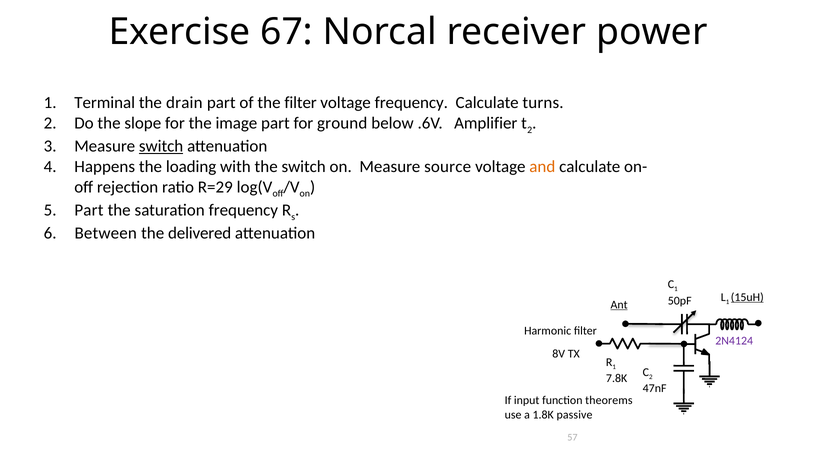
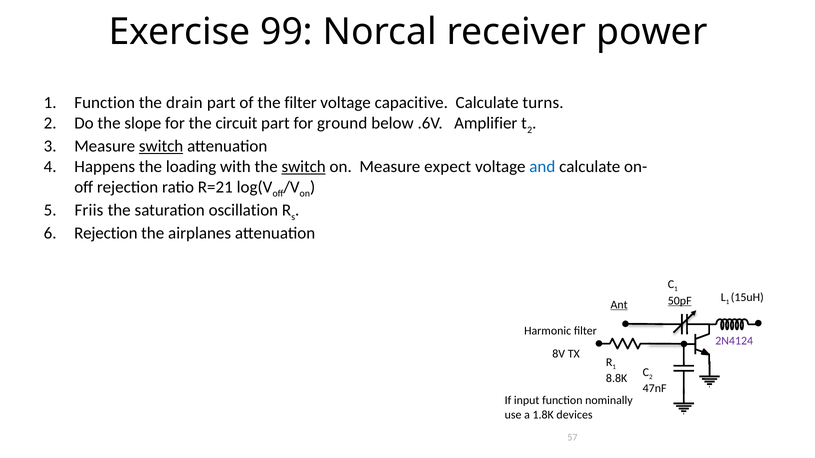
67: 67 -> 99 (287, 32)
Terminal: Terminal -> Function (105, 103)
voltage frequency: frequency -> capacitive (411, 103)
image: image -> circuit (236, 123)
switch underline: none -> present (304, 167)
source: source -> expect (448, 167)
and colour: orange -> blue (542, 167)
R=29: R=29 -> R=21 (215, 187)
Part: Part -> Friis (89, 210)
saturation frequency: frequency -> oscillation (243, 210)
Between: Between -> Rejection (106, 234)
delivered: delivered -> airplanes (200, 234)
15uH underline: present -> none (747, 297)
50pF underline: none -> present (680, 301)
7.8K: 7.8K -> 8.8K (617, 379)
theorems: theorems -> nominally (609, 401)
passive: passive -> devices (575, 415)
